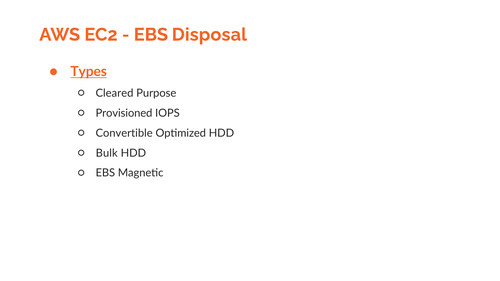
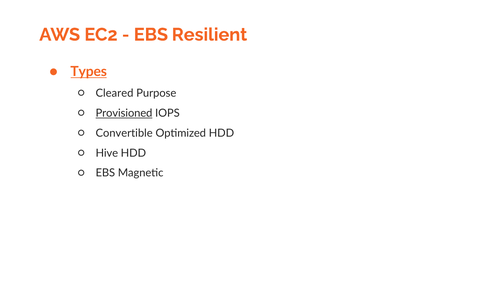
Disposal: Disposal -> Resilient (209, 35)
Provisioned underline: none -> present (124, 113)
Bulk: Bulk -> Hive (107, 153)
